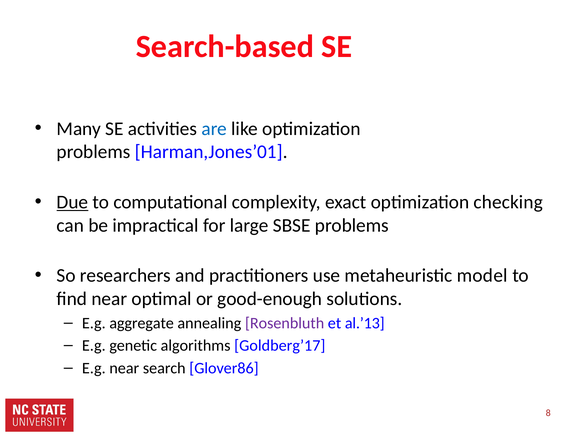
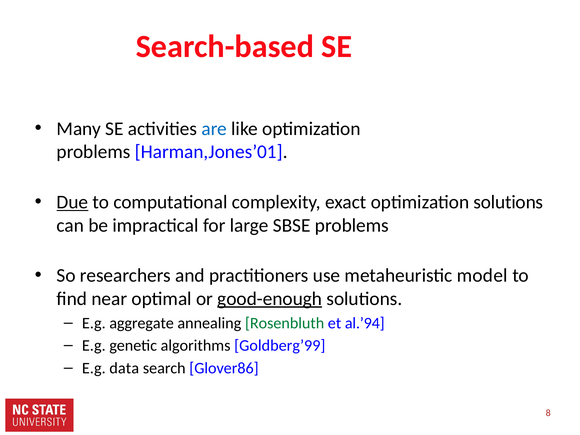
optimization checking: checking -> solutions (508, 202)
good-enough underline: none -> present (270, 299)
Rosenbluth colour: purple -> green (285, 323)
al.’13: al.’13 -> al.’94 (365, 323)
Goldberg’17: Goldberg’17 -> Goldberg’99 (280, 346)
E.g near: near -> data (124, 368)
